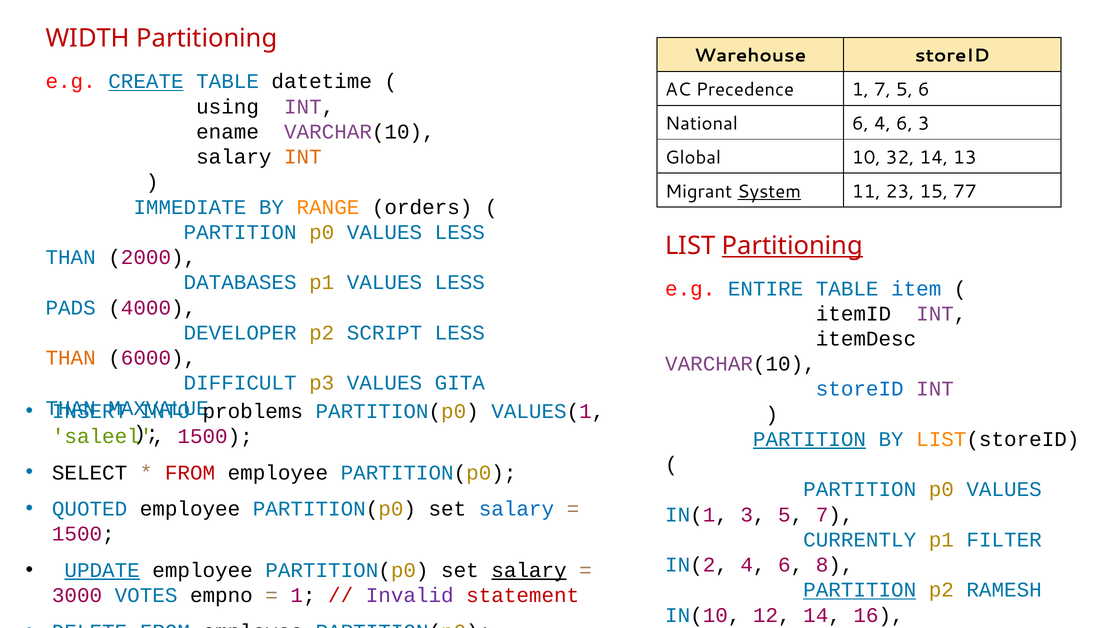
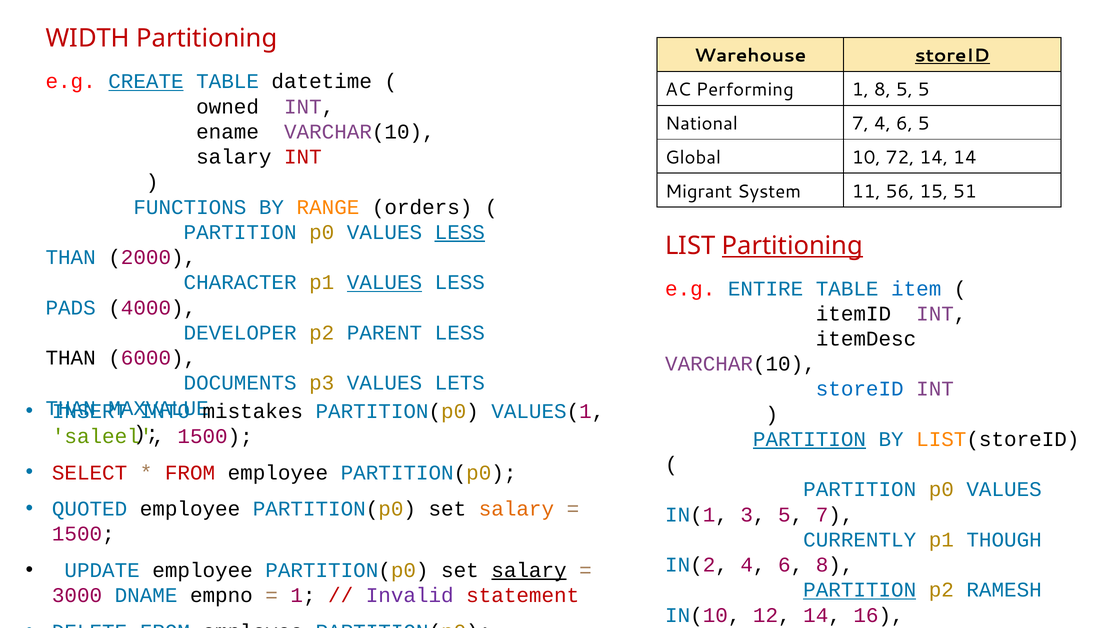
storeID underline: none -> present (952, 56)
Precedence: Precedence -> Performing (745, 90)
1 7: 7 -> 8 (882, 90)
5 6: 6 -> 5 (924, 90)
using: using -> owned (228, 107)
National 6: 6 -> 7 (860, 124)
6 3: 3 -> 5 (924, 124)
INT colour: orange -> red (303, 157)
32: 32 -> 72 (900, 157)
14 13: 13 -> 14 (965, 157)
System underline: present -> none (769, 191)
23: 23 -> 56 (900, 191)
77: 77 -> 51 (965, 191)
IMMEDIATE: IMMEDIATE -> FUNCTIONS (190, 207)
LESS underline: none -> present (460, 232)
DATABASES: DATABASES -> CHARACTER (240, 282)
VALUES underline: none -> present (384, 282)
SCRIPT: SCRIPT -> PARENT (384, 333)
THAN colour: orange -> black (71, 358)
DIFFICULT: DIFFICULT -> DOCUMENTS (240, 383)
GITA: GITA -> LETS (460, 383)
problems: problems -> mistakes (253, 411)
SELECT colour: black -> red (90, 472)
salary colour: blue -> orange (516, 509)
FILTER: FILTER -> THOUGH (1004, 540)
UPDATE underline: present -> none (102, 570)
VOTES: VOTES -> DNAME (146, 595)
